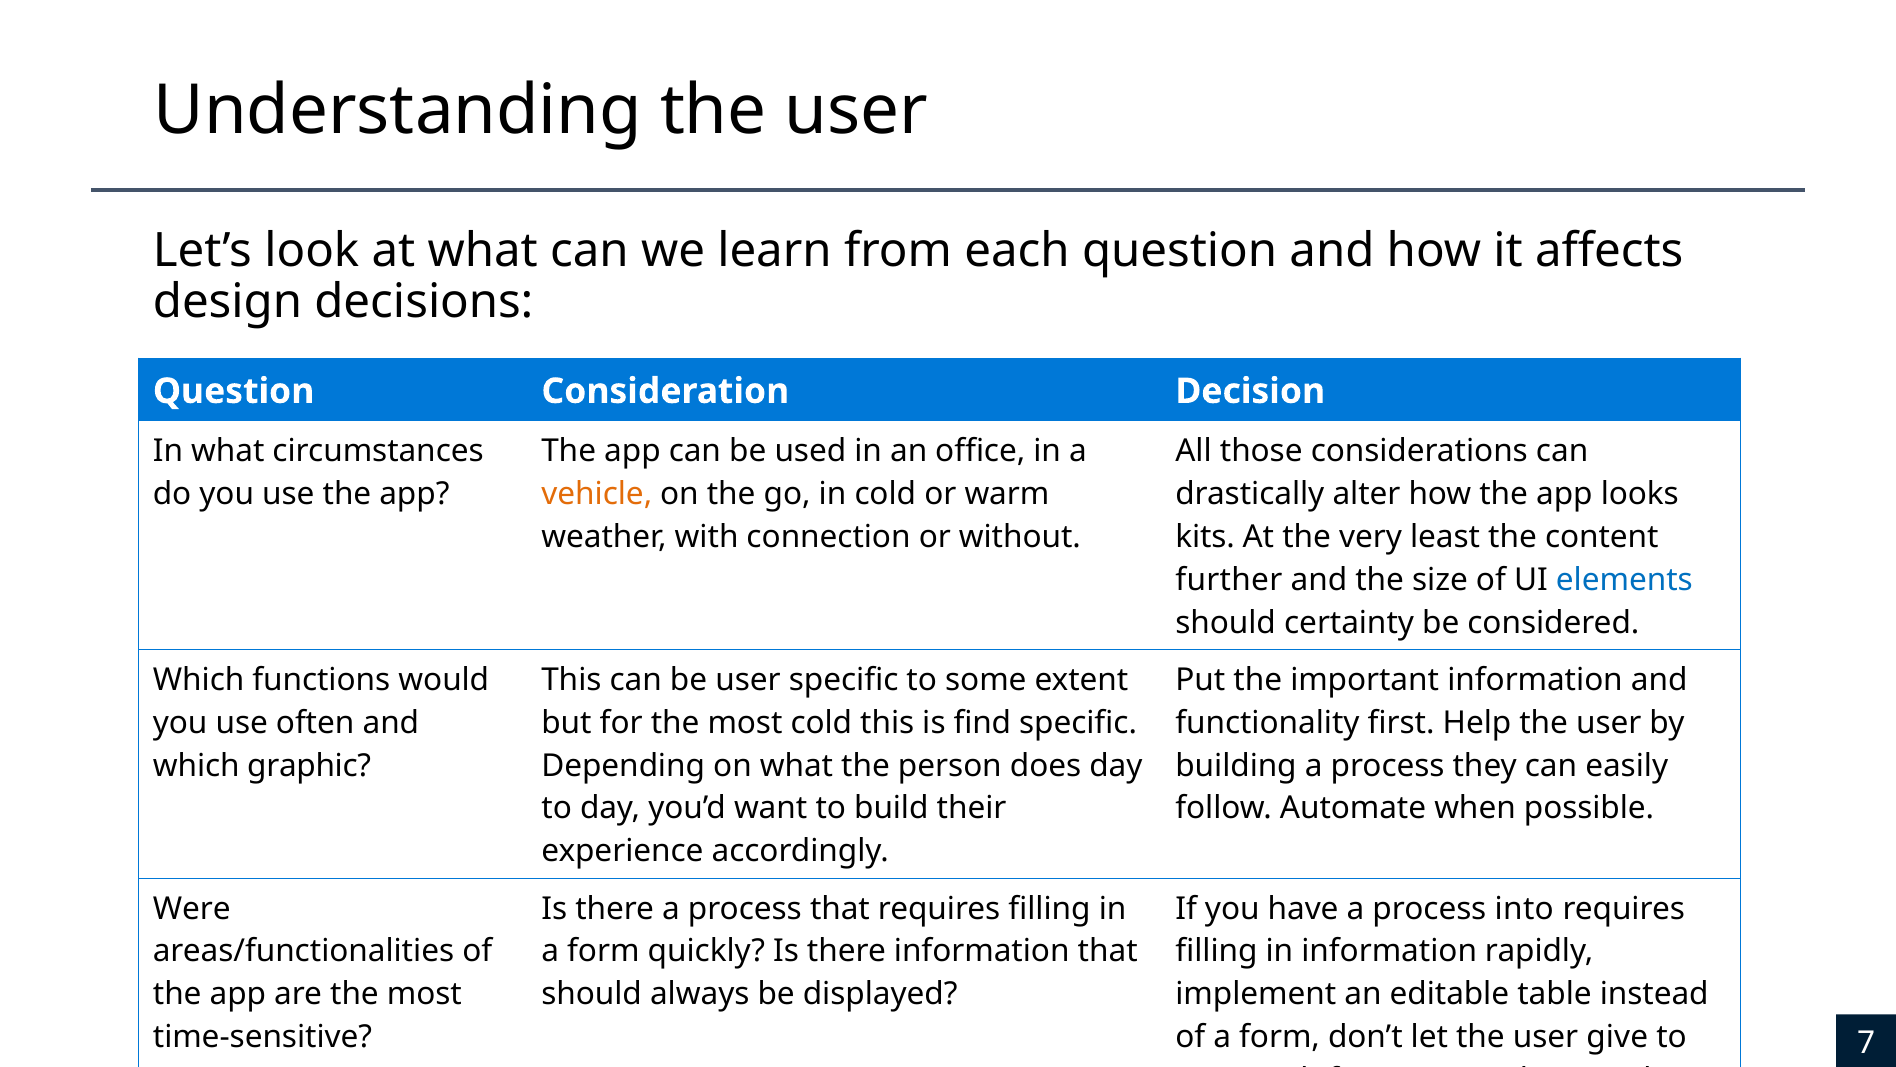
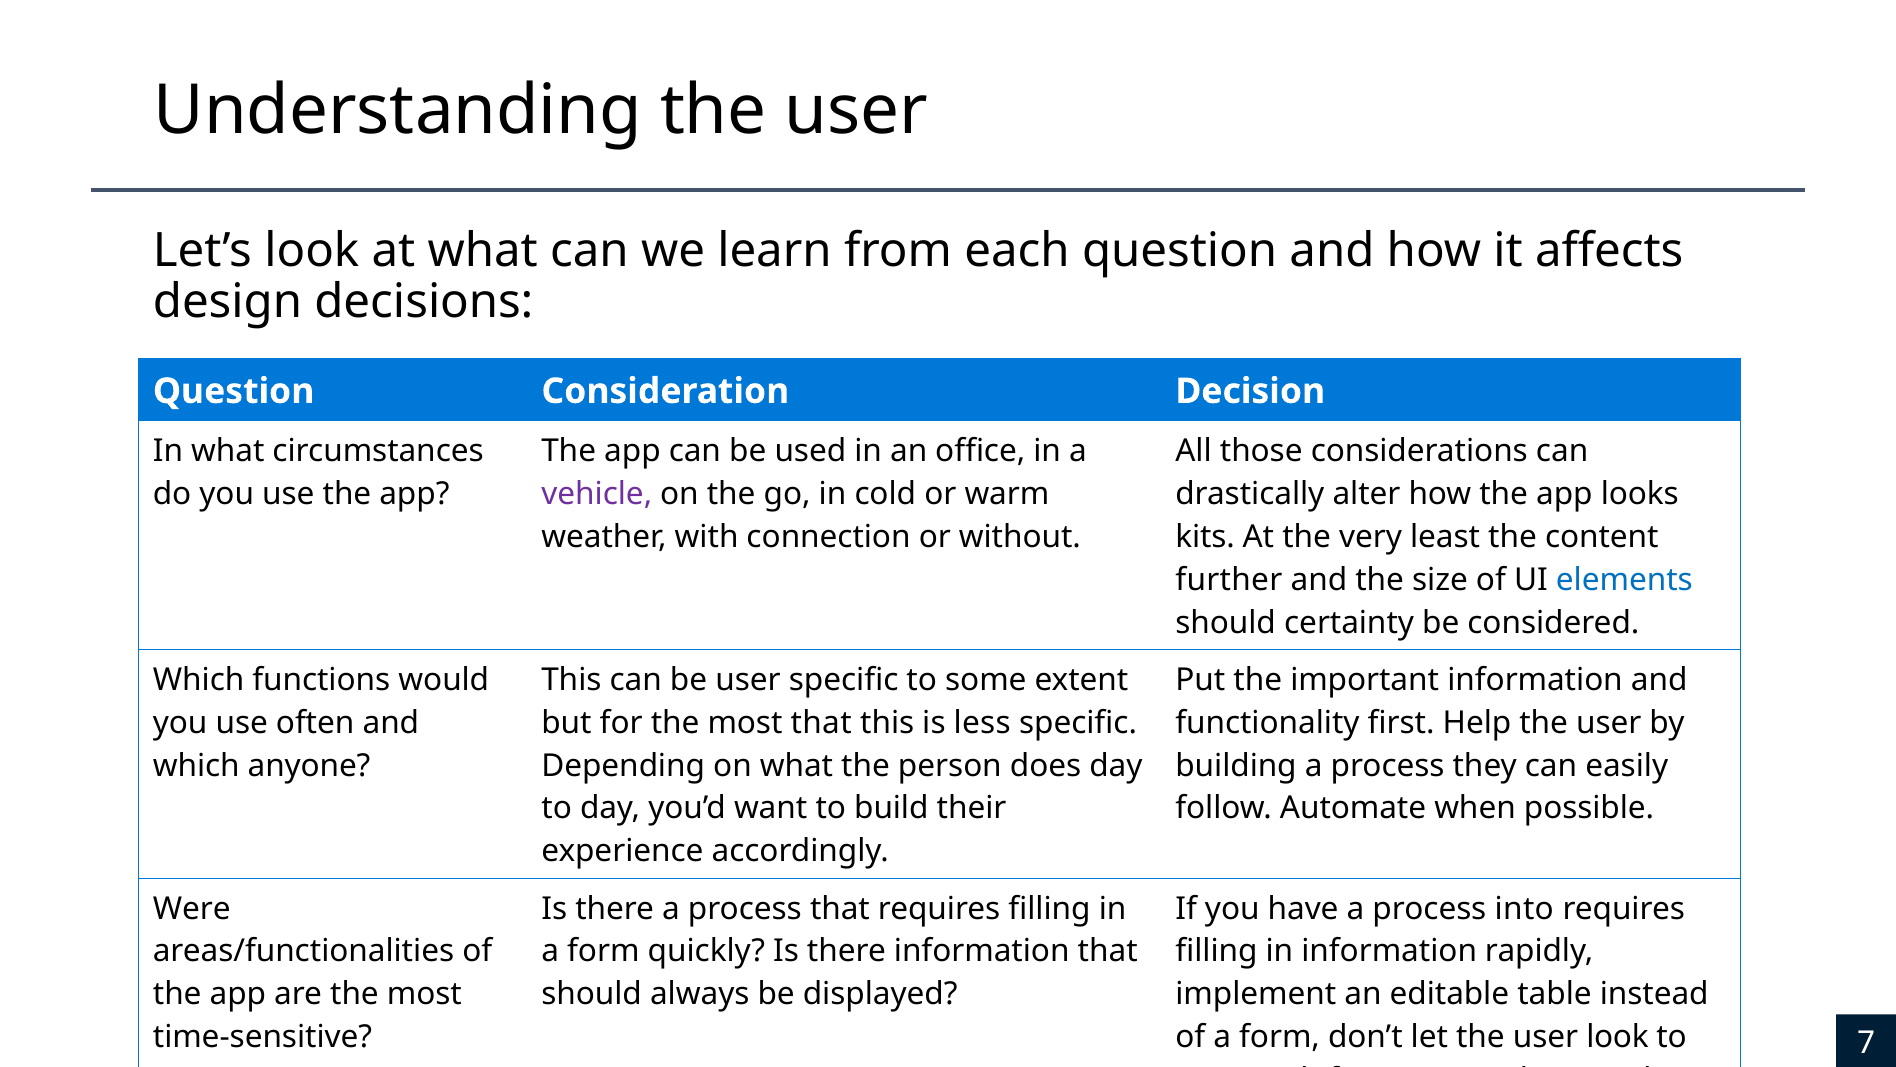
vehicle colour: orange -> purple (597, 494)
most cold: cold -> that (821, 722)
find: find -> less (982, 722)
graphic: graphic -> anyone (309, 765)
user give: give -> look (1617, 1037)
